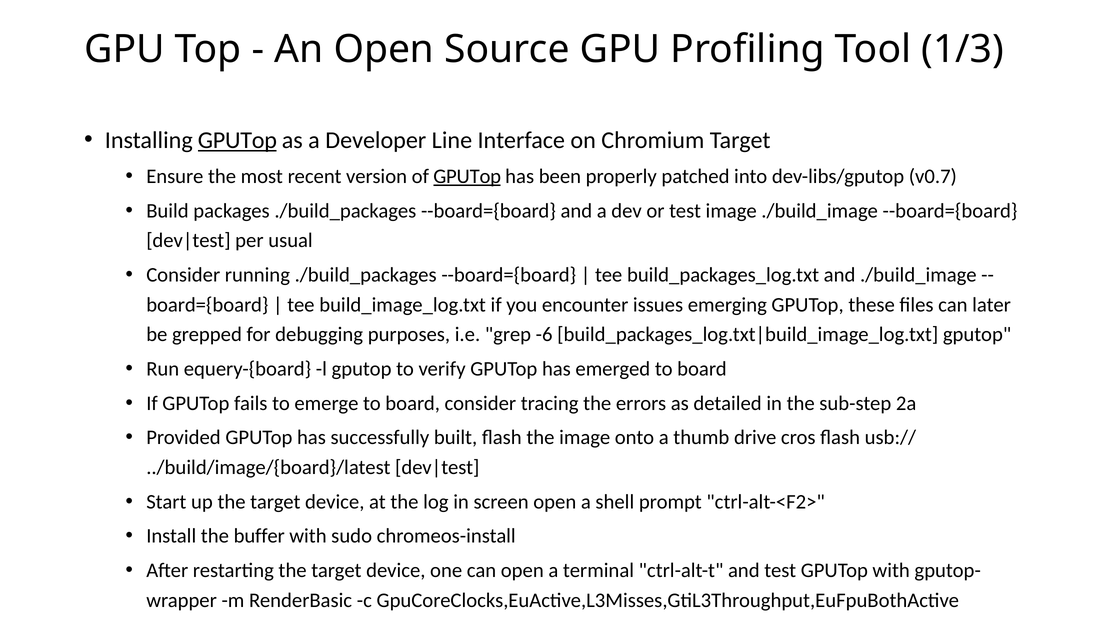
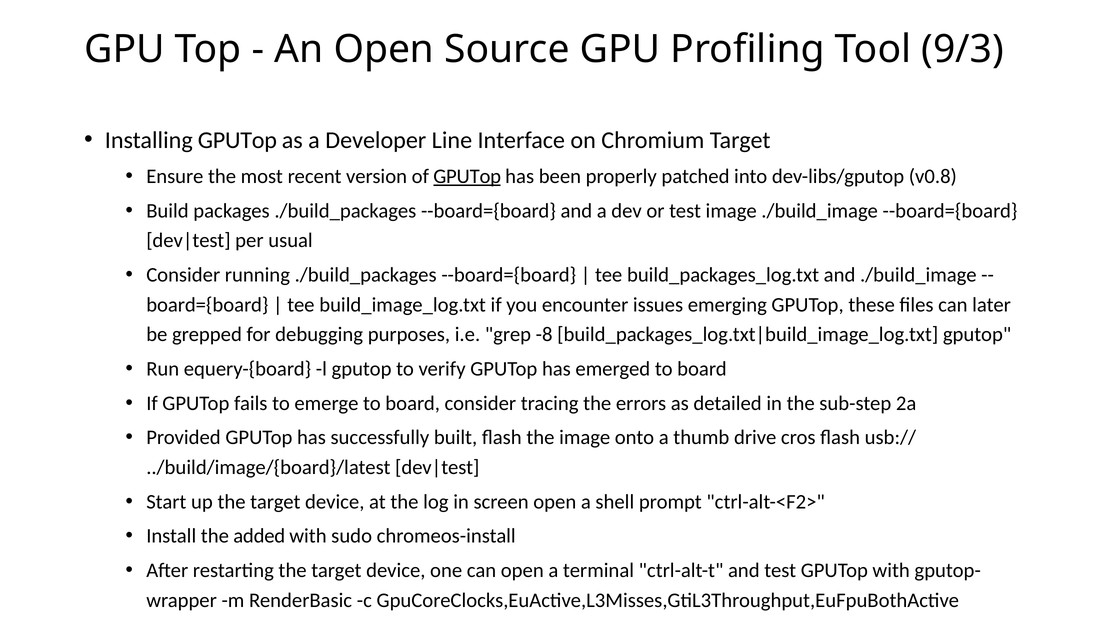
1/3: 1/3 -> 9/3 (963, 49)
GPUTop underline: present -> none (237, 140)
v0.7: v0.7 -> v0.8 (933, 176)
-6: -6 -> -8 (544, 335)
buffer: buffer -> added (259, 536)
